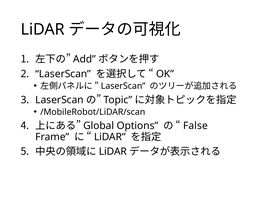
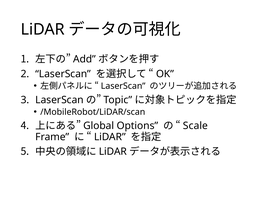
False: False -> Scale (195, 125)
